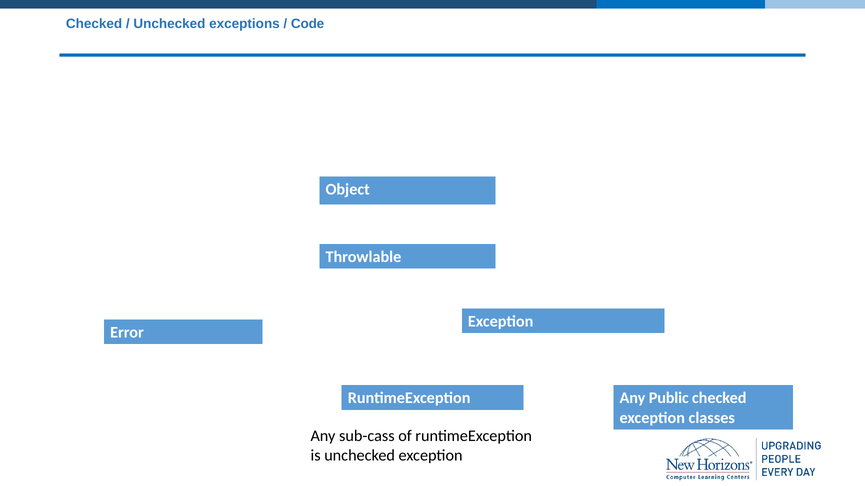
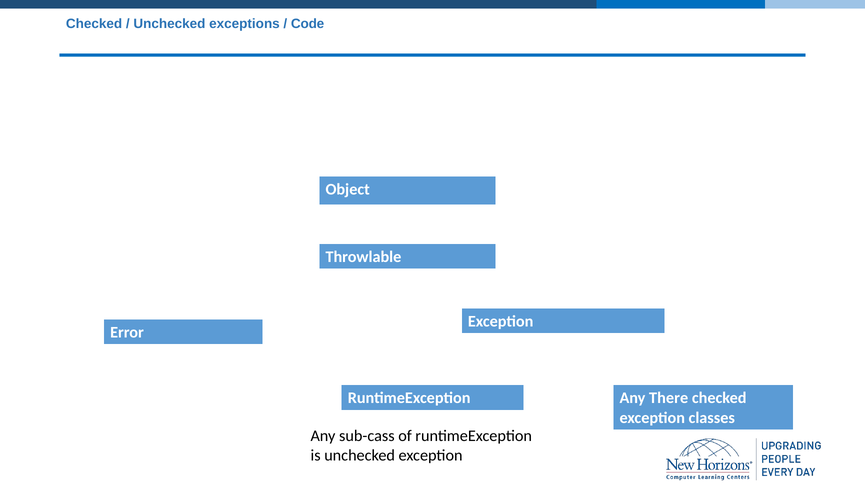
Public: Public -> There (669, 398)
